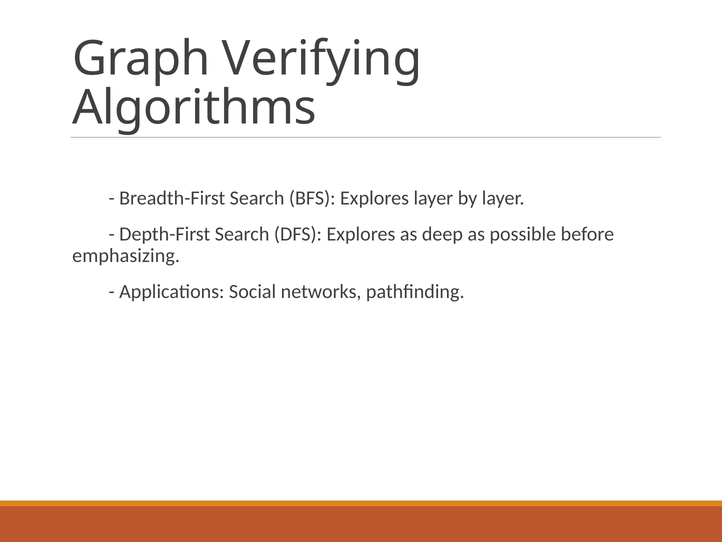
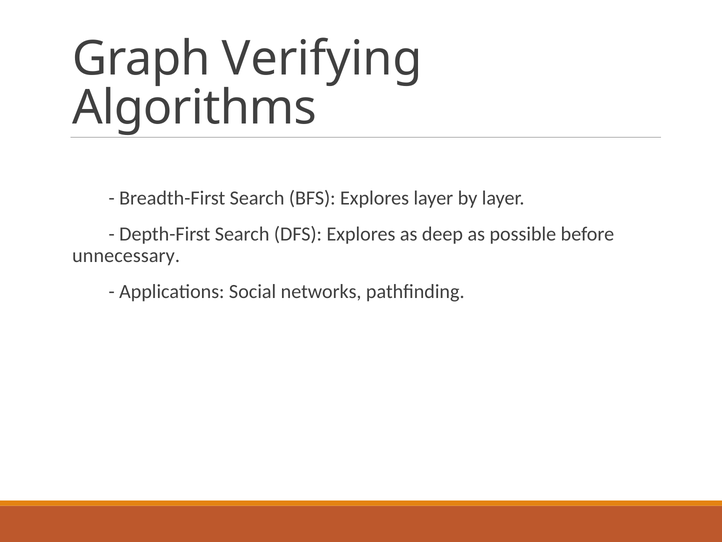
emphasizing: emphasizing -> unnecessary (126, 256)
